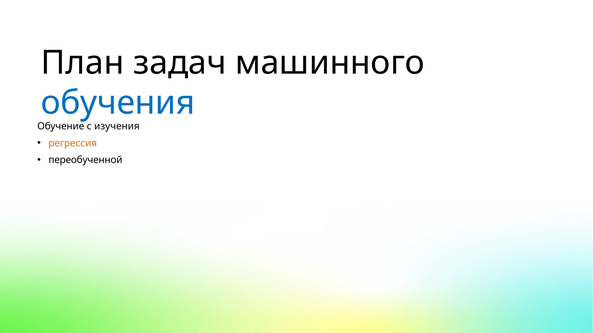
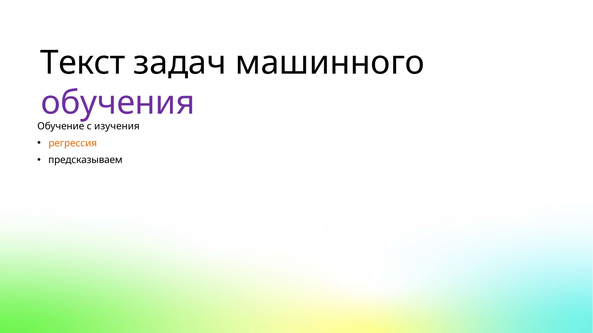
План: План -> Текст (83, 63)
обучения colour: blue -> purple (118, 103)
переобученной: переобученной -> предсказываем (85, 160)
